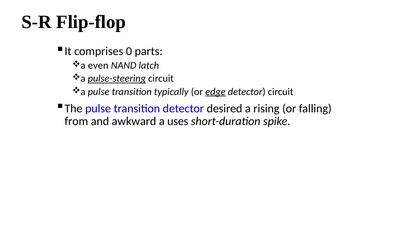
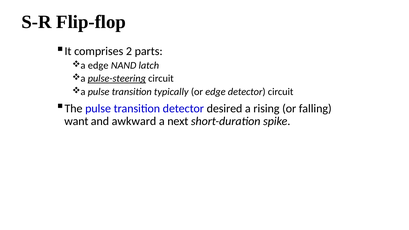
0: 0 -> 2 (129, 51)
even: even -> edge (98, 65)
edge underline: present -> none (215, 92)
from: from -> want (76, 121)
uses: uses -> next (178, 121)
